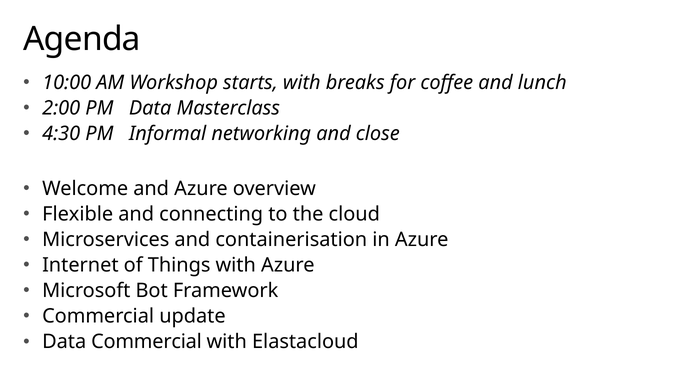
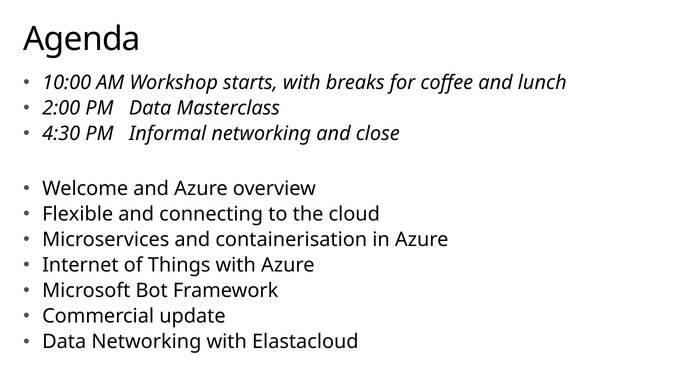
Data Commercial: Commercial -> Networking (146, 342)
